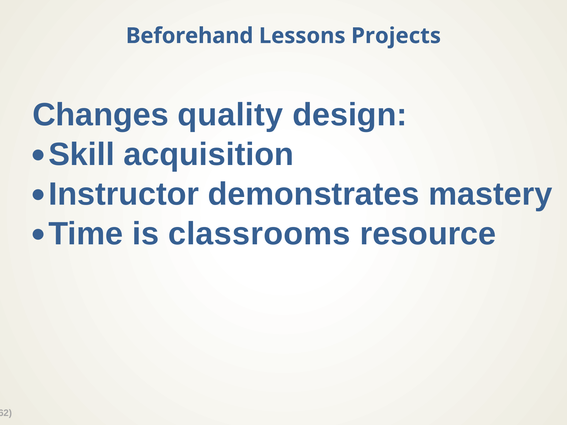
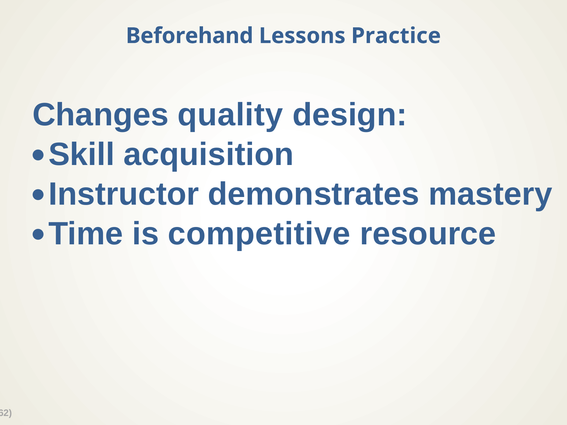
Projects: Projects -> Practice (396, 36)
classrooms: classrooms -> competitive (259, 234)
